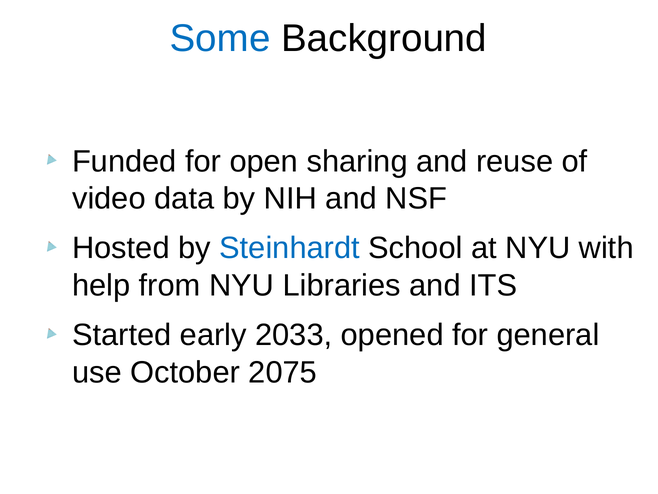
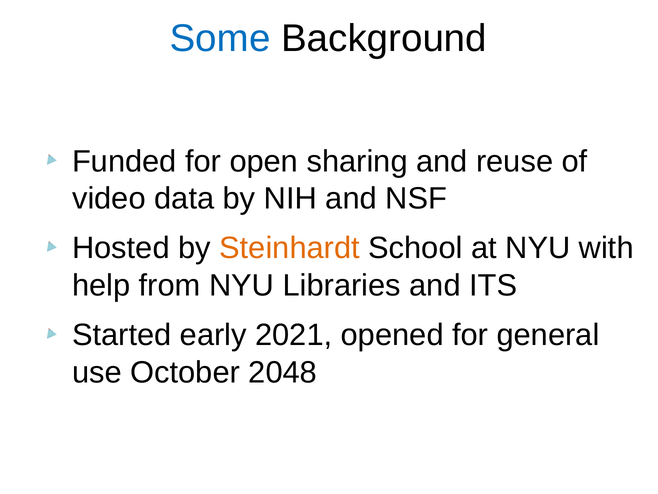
Steinhardt colour: blue -> orange (290, 248)
2033: 2033 -> 2021 (294, 335)
2075: 2075 -> 2048 (283, 372)
